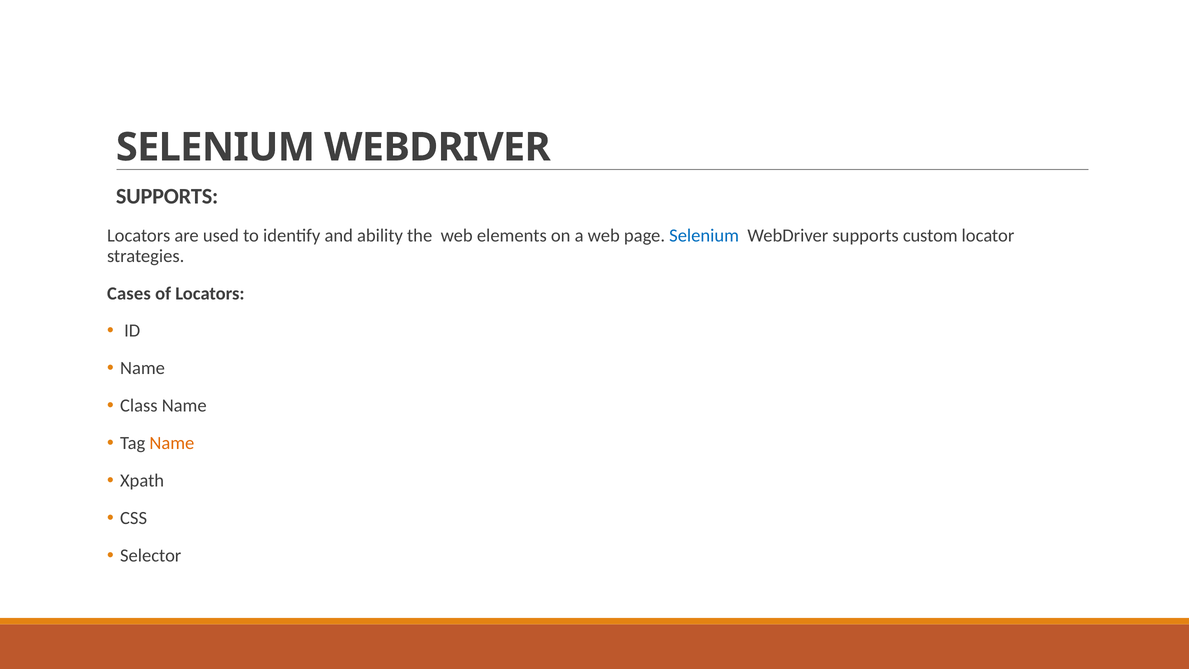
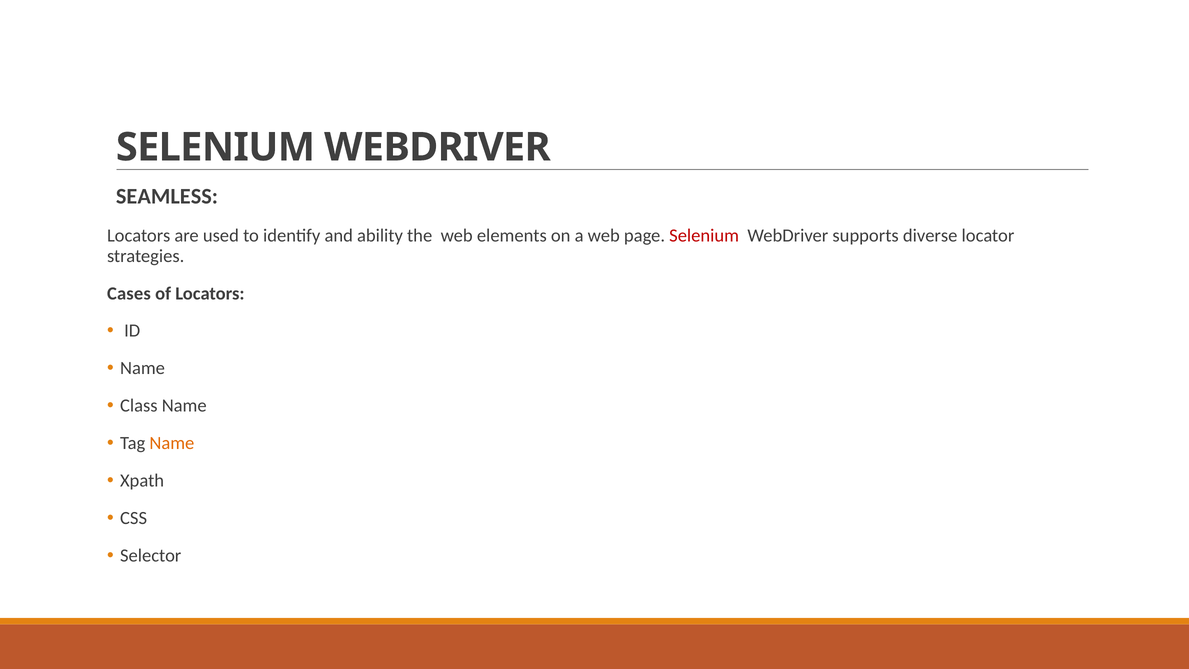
SUPPORTS: SUPPORTS -> SEAMLESS (167, 196)
Selenium colour: blue -> red (704, 236)
custom: custom -> diverse (930, 236)
